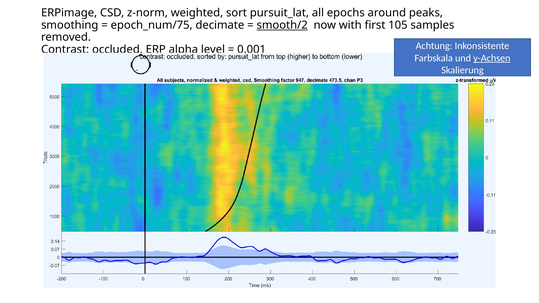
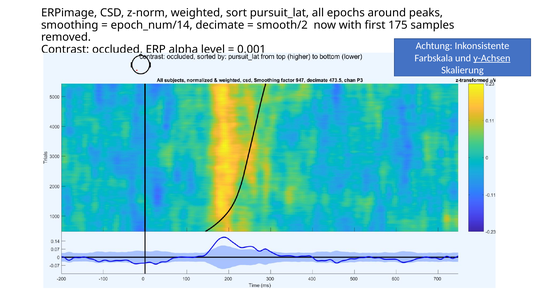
epoch_num/75: epoch_num/75 -> epoch_num/14 (152, 25)
smooth/2 underline: present -> none (282, 25)
105: 105 -> 175 (398, 25)
